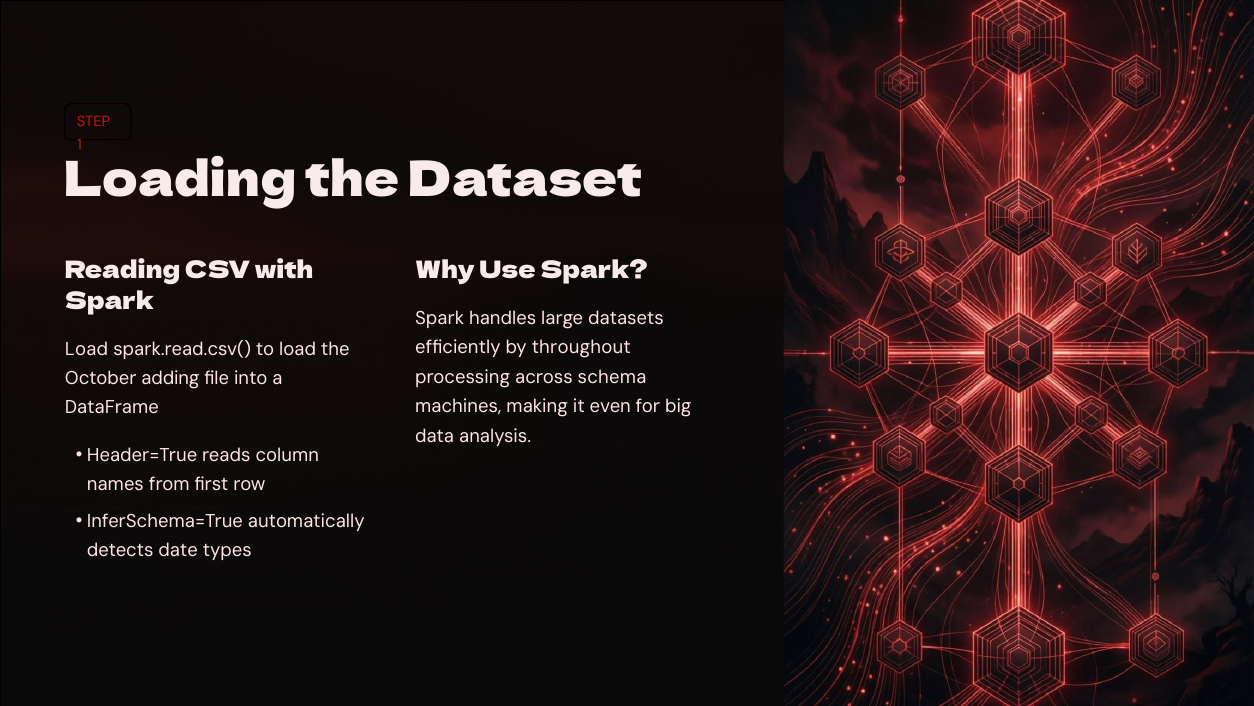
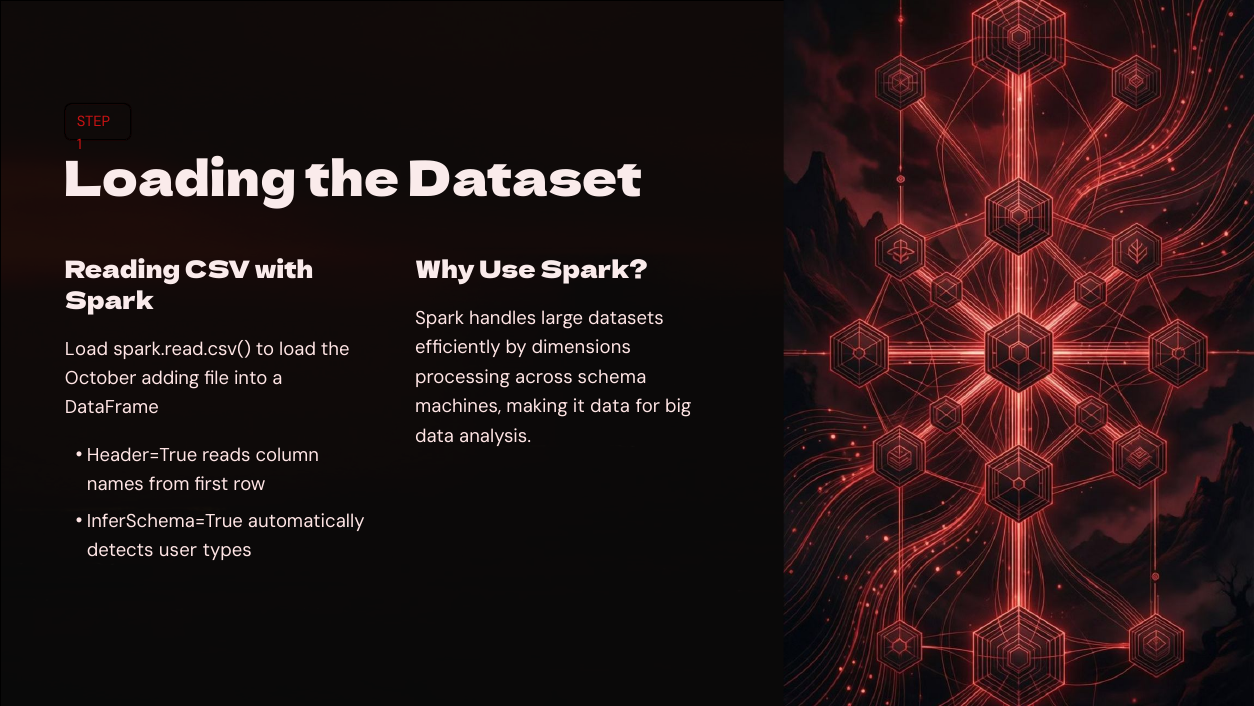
throughout: throughout -> dimensions (581, 347)
it even: even -> data (610, 406)
date: date -> user (178, 550)
